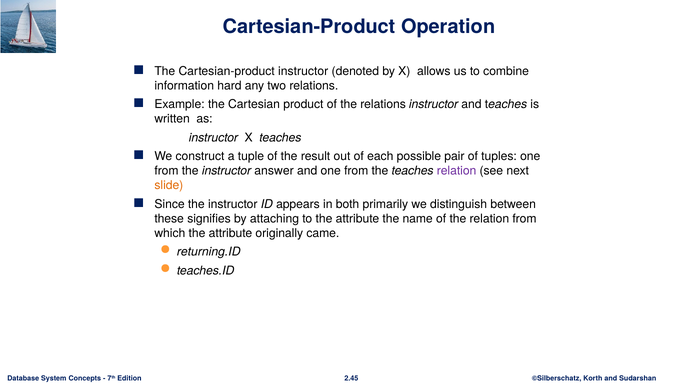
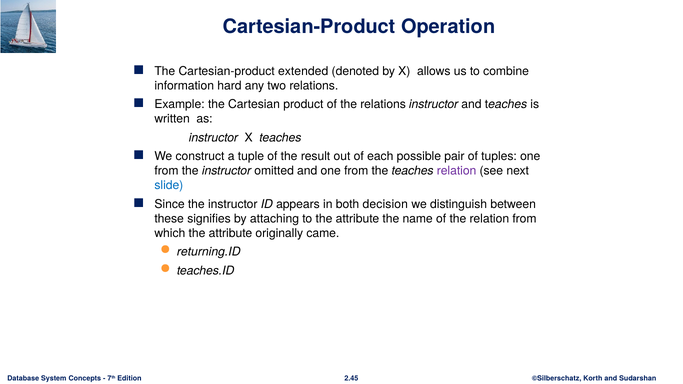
Cartesian-product instructor: instructor -> extended (303, 71)
answer: answer -> omitted (274, 171)
slide colour: orange -> blue (169, 186)
primarily: primarily -> decision (385, 204)
